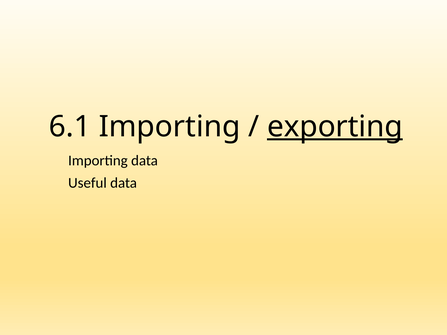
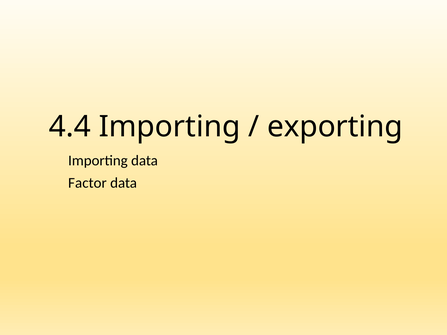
6.1: 6.1 -> 4.4 (70, 127)
exporting underline: present -> none (335, 127)
Useful: Useful -> Factor (87, 183)
